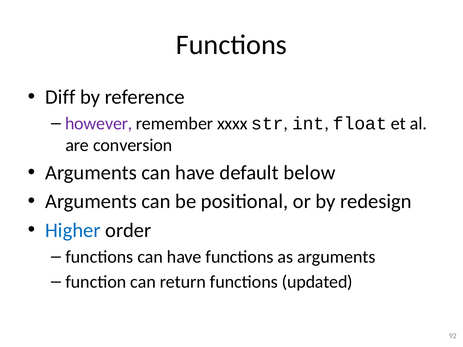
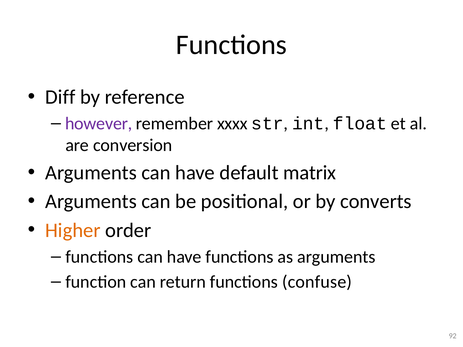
below: below -> matrix (310, 173)
redesign: redesign -> converts (376, 202)
Higher colour: blue -> orange (73, 230)
updated: updated -> confuse (317, 282)
